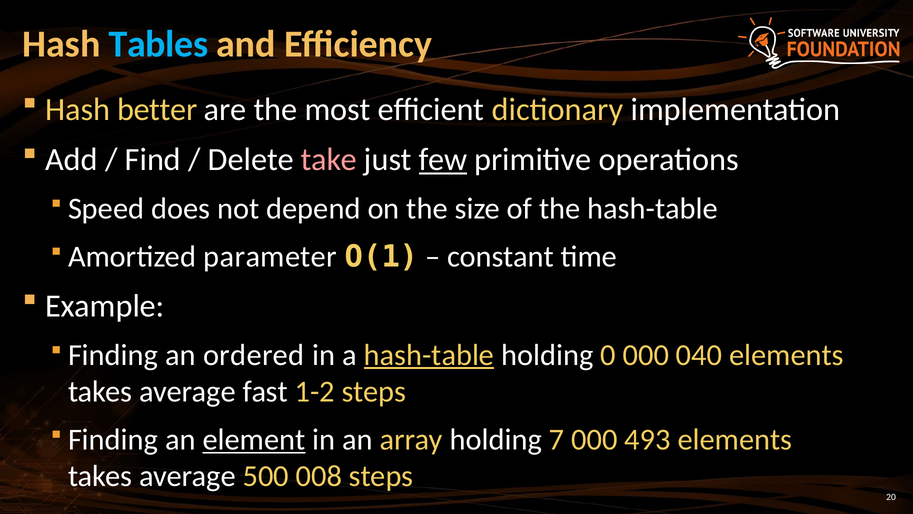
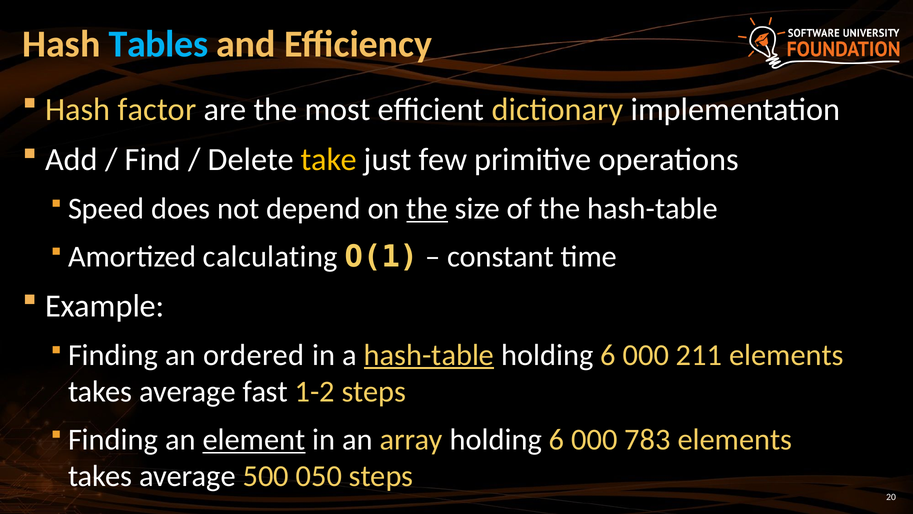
better: better -> factor (157, 109)
take colour: pink -> yellow (329, 160)
few underline: present -> none (443, 160)
the underline: none -> present (427, 209)
parameter: parameter -> calculating (270, 257)
0: 0 -> 6 (608, 355)
040: 040 -> 211 (699, 355)
array holding 7: 7 -> 6 (557, 439)
493: 493 -> 783 (648, 439)
008: 008 -> 050 (319, 476)
